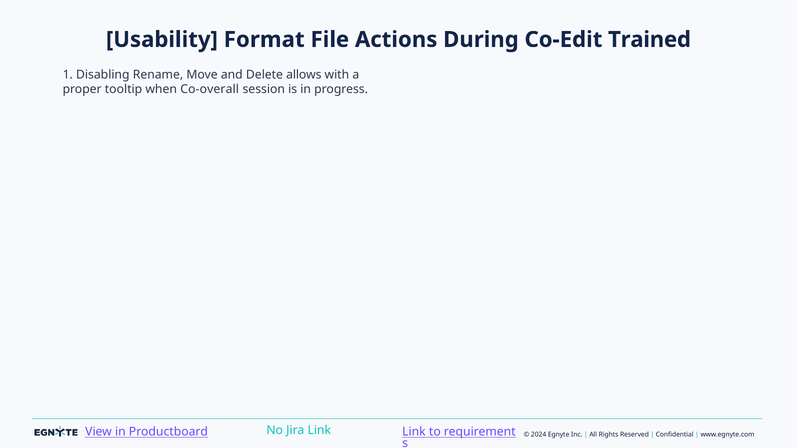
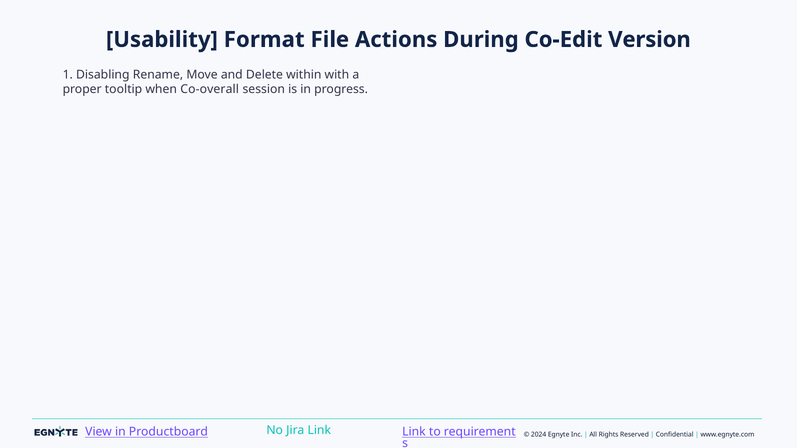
Trained: Trained -> Version (649, 40)
allows: allows -> within (304, 75)
